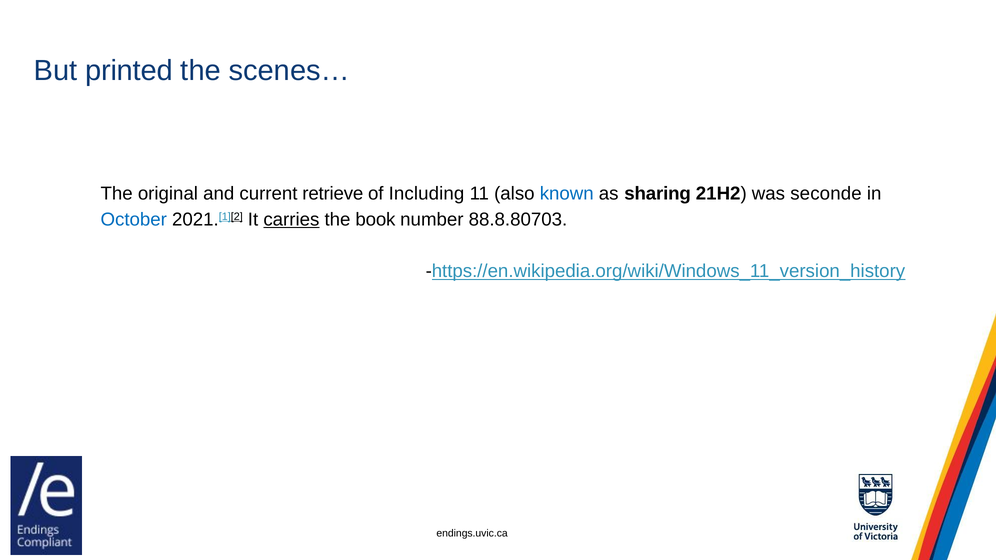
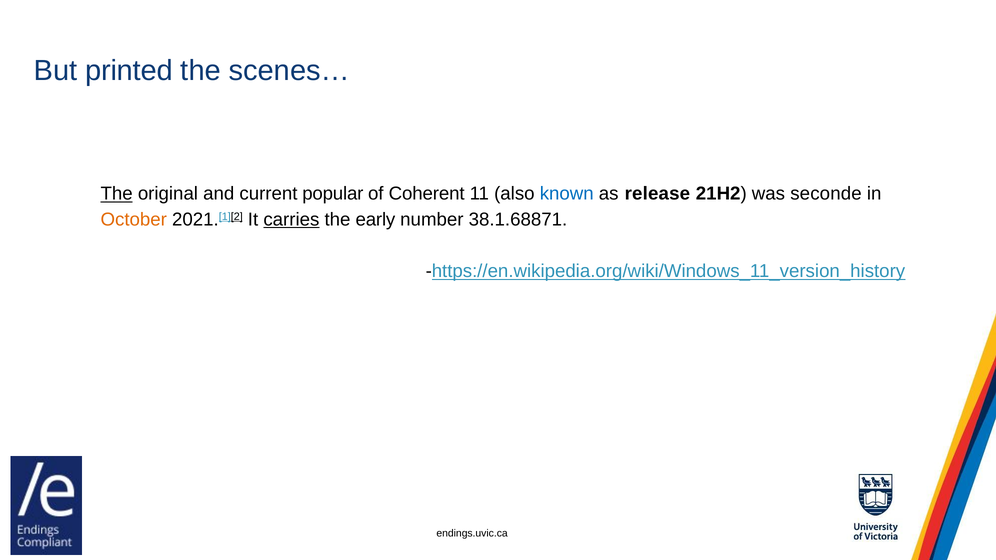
The underline: none -> present (117, 194)
retrieve: retrieve -> popular (333, 194)
Including: Including -> Coherent (427, 194)
sharing: sharing -> release (657, 194)
October colour: blue -> orange (134, 220)
book: book -> early (375, 220)
88.8.80703: 88.8.80703 -> 38.1.68871 (518, 220)
